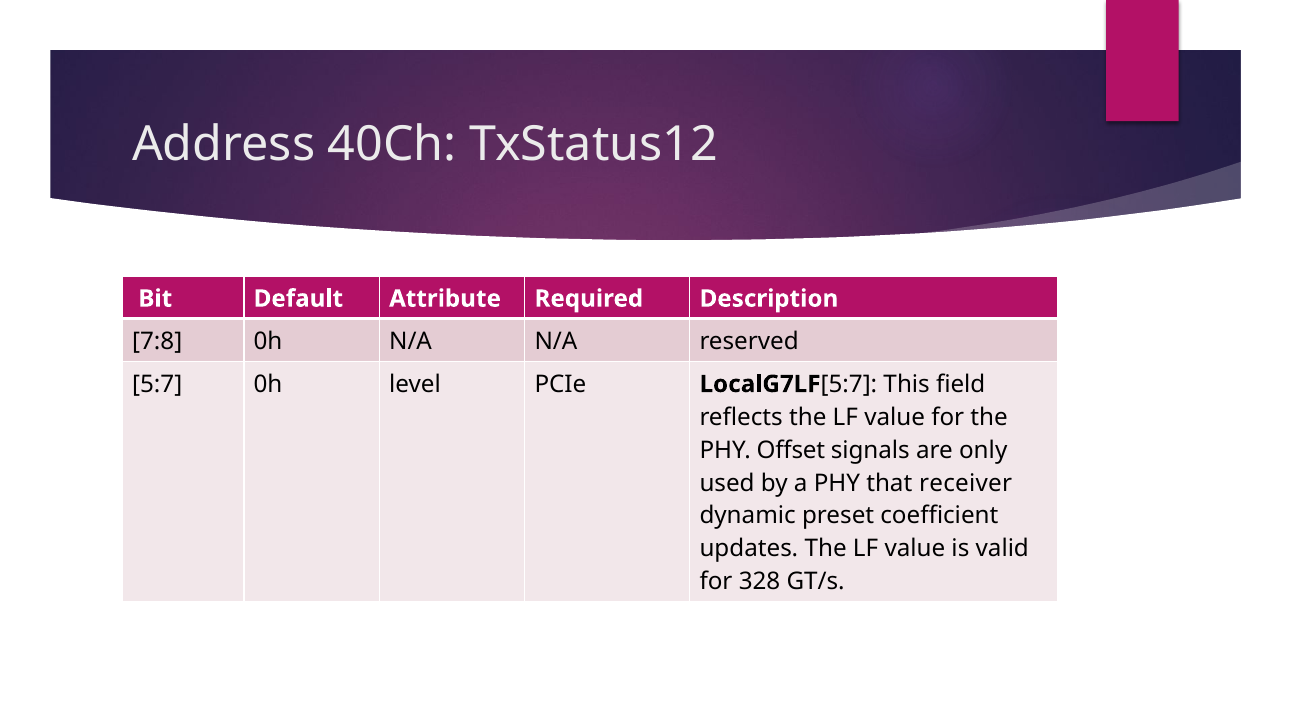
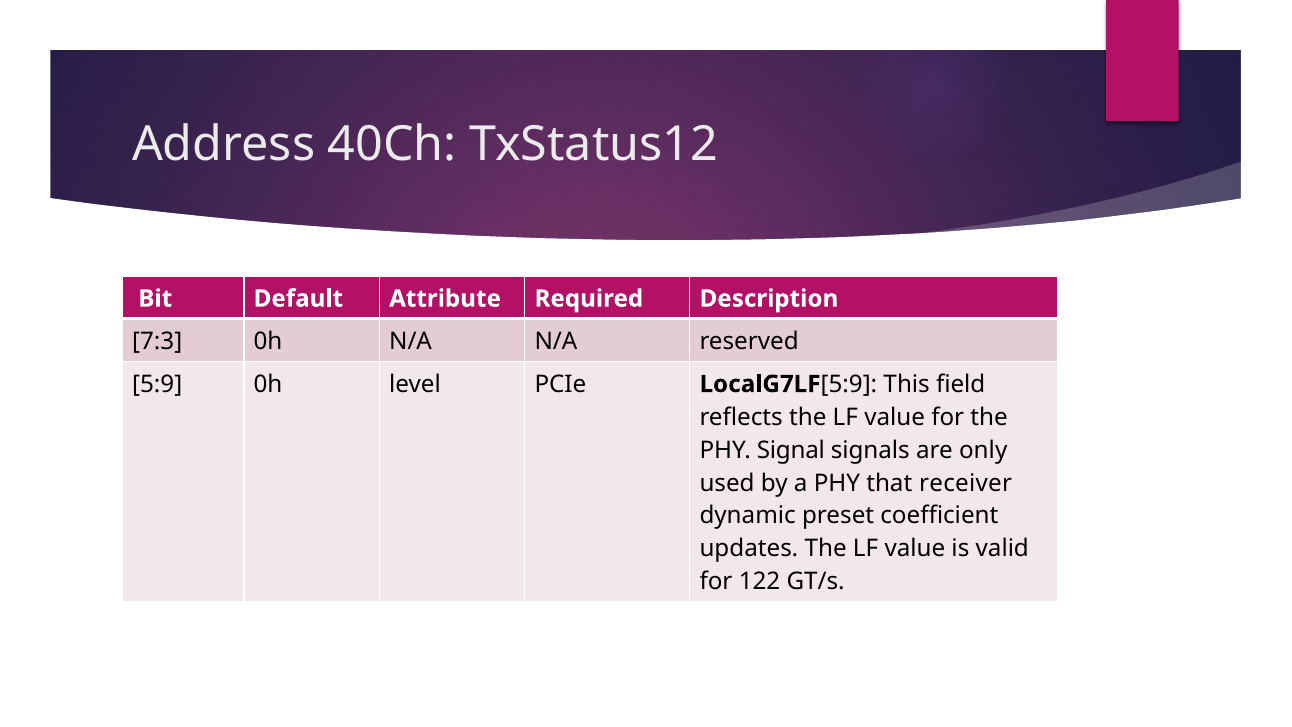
7:8: 7:8 -> 7:3 (157, 341)
5:7: 5:7 -> 5:9 (157, 384)
5:7: 5:7 -> 5:9 (849, 384)
Offset: Offset -> Signal (791, 450)
328: 328 -> 122 (760, 582)
